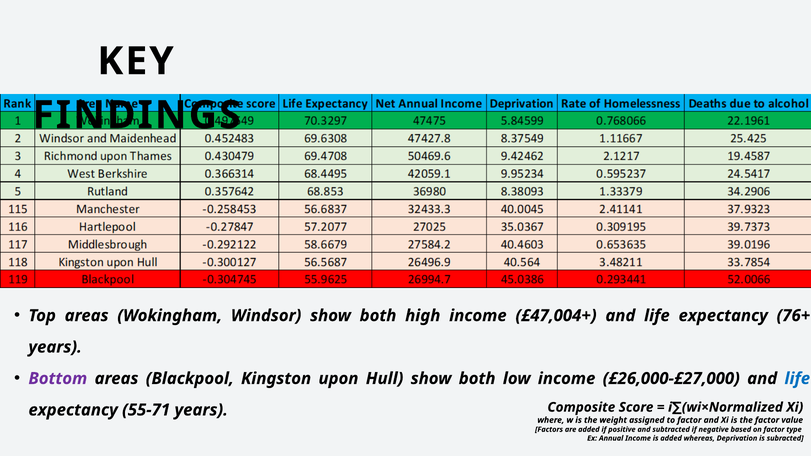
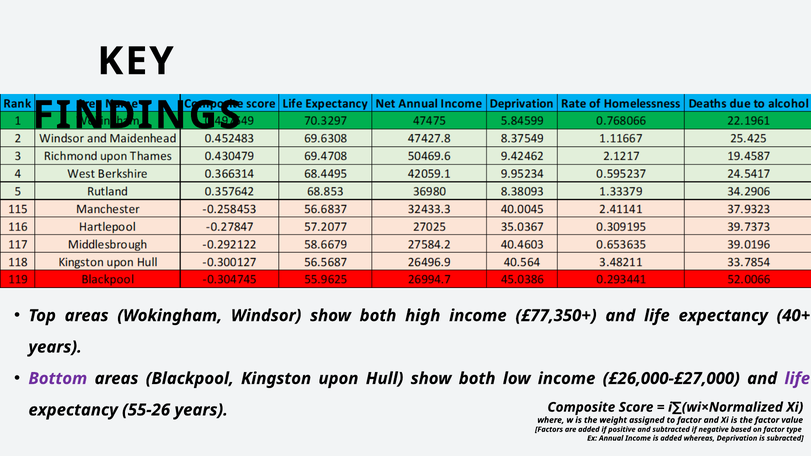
£47,004+: £47,004+ -> £77,350+ (556, 316)
76+: 76+ -> 40+ (793, 316)
life colour: blue -> purple (797, 379)
55-71: 55-71 -> 55-26 (146, 410)
